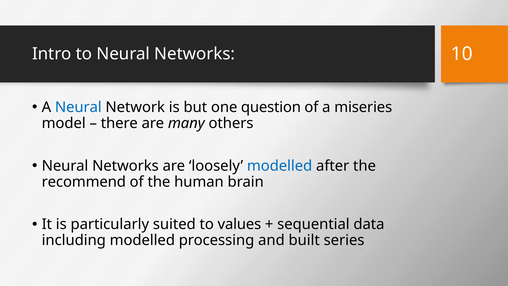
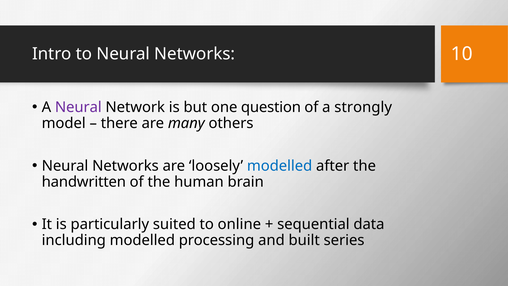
Neural colour: blue -> purple (78, 107)
miseries: miseries -> strongly (363, 107)
recommend: recommend -> handwritten (84, 182)
values: values -> online (239, 224)
